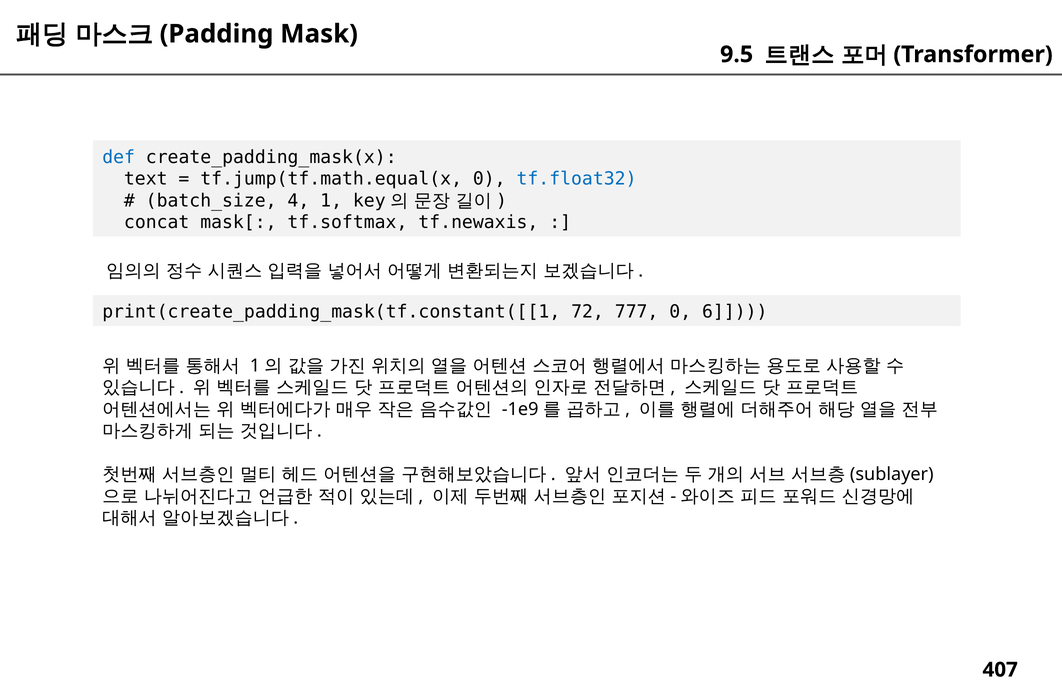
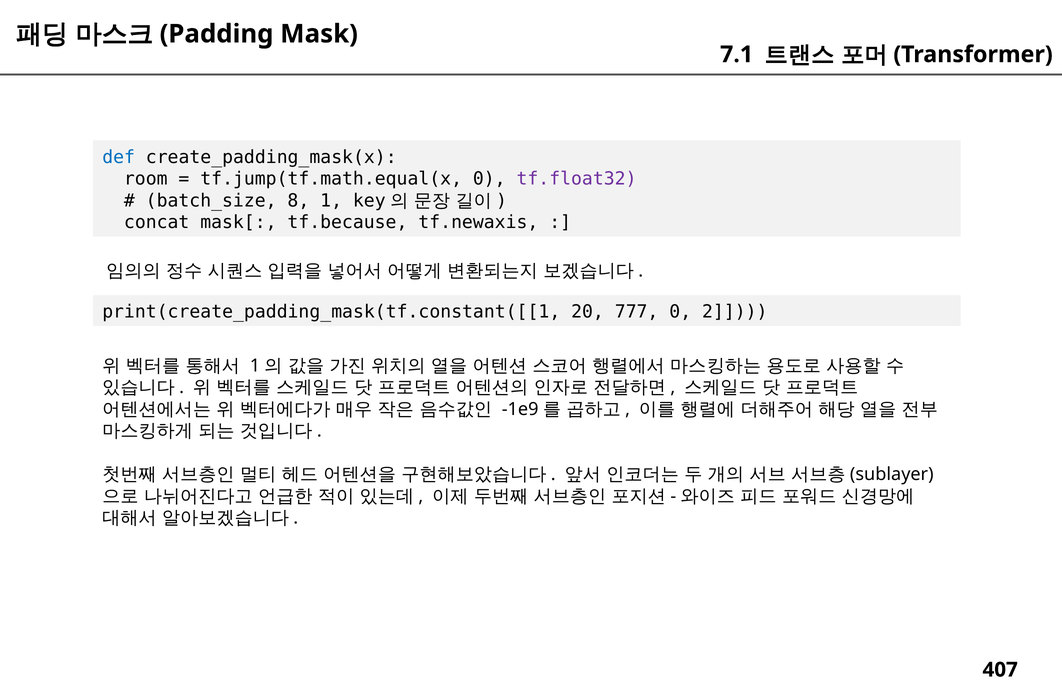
9.5: 9.5 -> 7.1 (737, 54)
text: text -> room (146, 179)
tf.float32 colour: blue -> purple (577, 179)
4: 4 -> 8 (298, 200)
tf.softmax: tf.softmax -> tf.because (347, 222)
72: 72 -> 20 (587, 312)
6: 6 -> 2 (735, 312)
